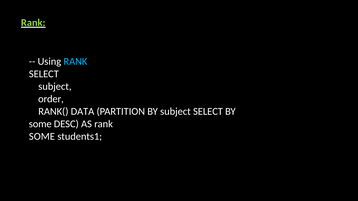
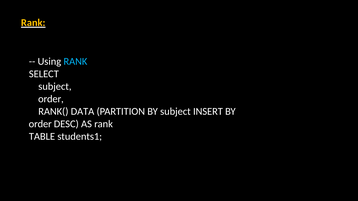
Rank colour: light green -> yellow (33, 23)
subject SELECT: SELECT -> INSERT (208, 112)
some: some -> order (40, 124)
SOME: SOME -> TABLE (42, 137)
